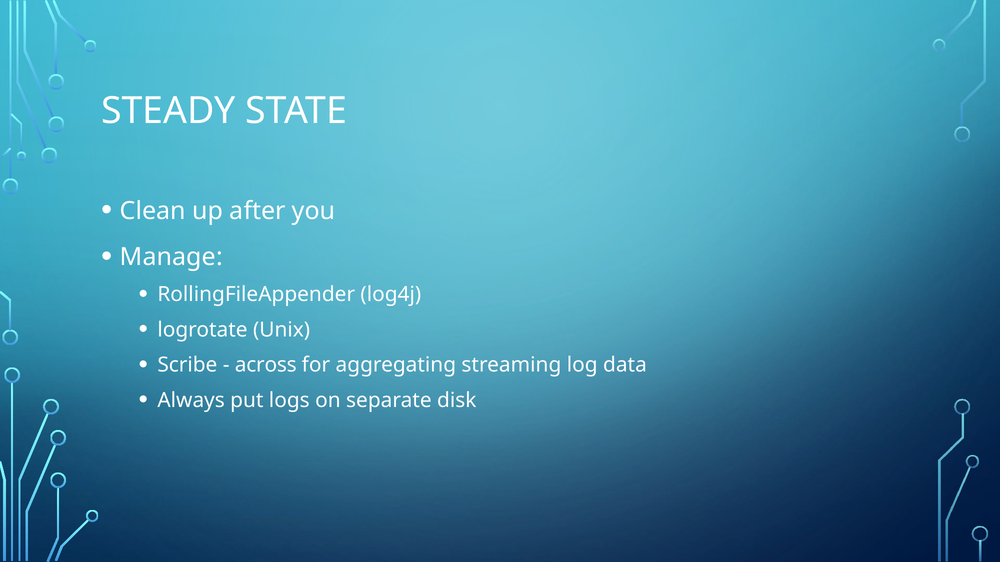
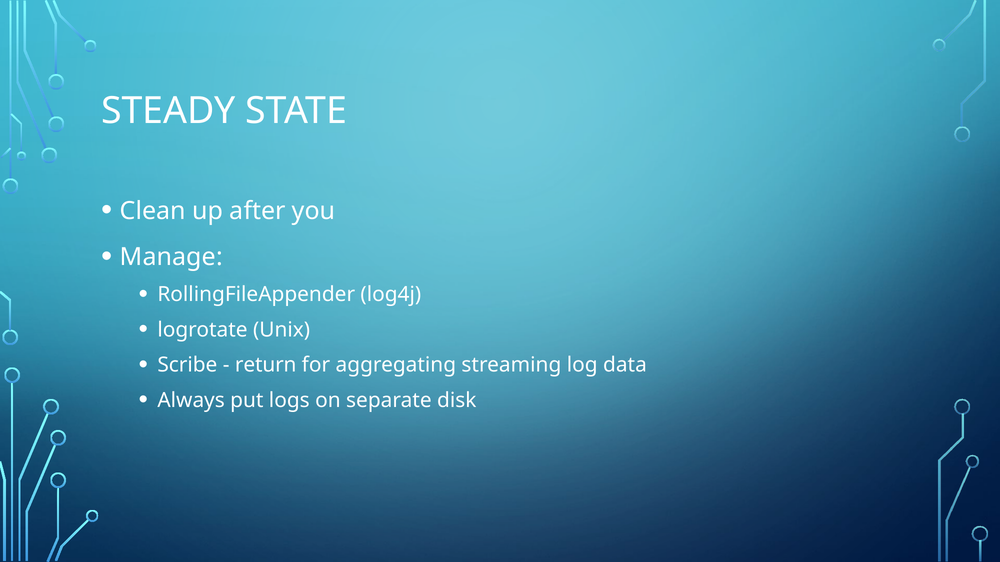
across: across -> return (266, 365)
